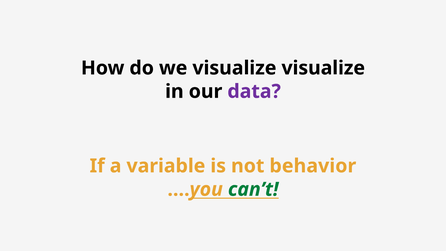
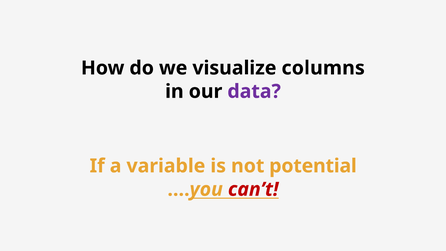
visualize visualize: visualize -> columns (323, 68)
behavior: behavior -> potential (313, 166)
can’t colour: green -> red (253, 189)
